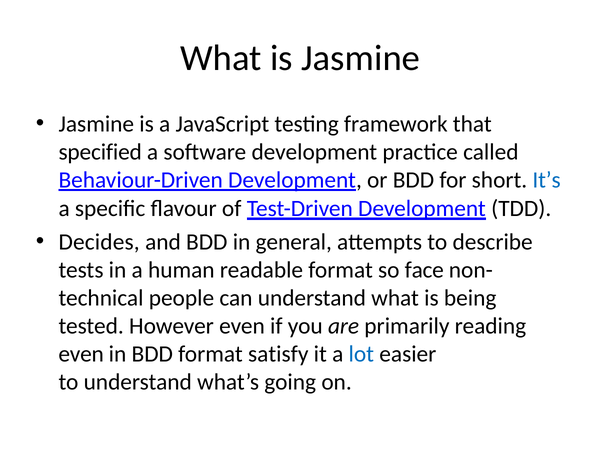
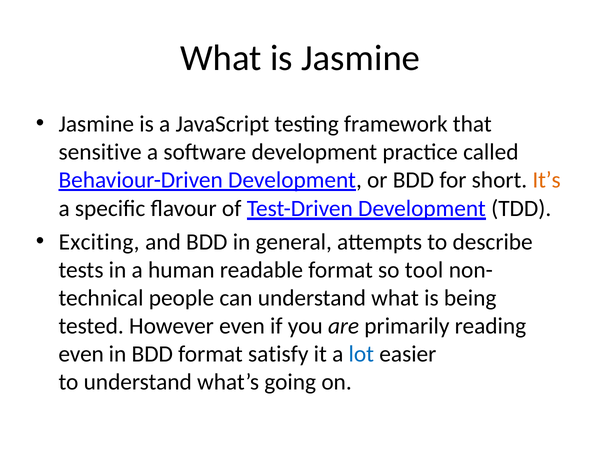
specified: specified -> sensitive (100, 152)
It’s colour: blue -> orange (547, 180)
Decides: Decides -> Exciting (99, 242)
face: face -> tool (424, 270)
